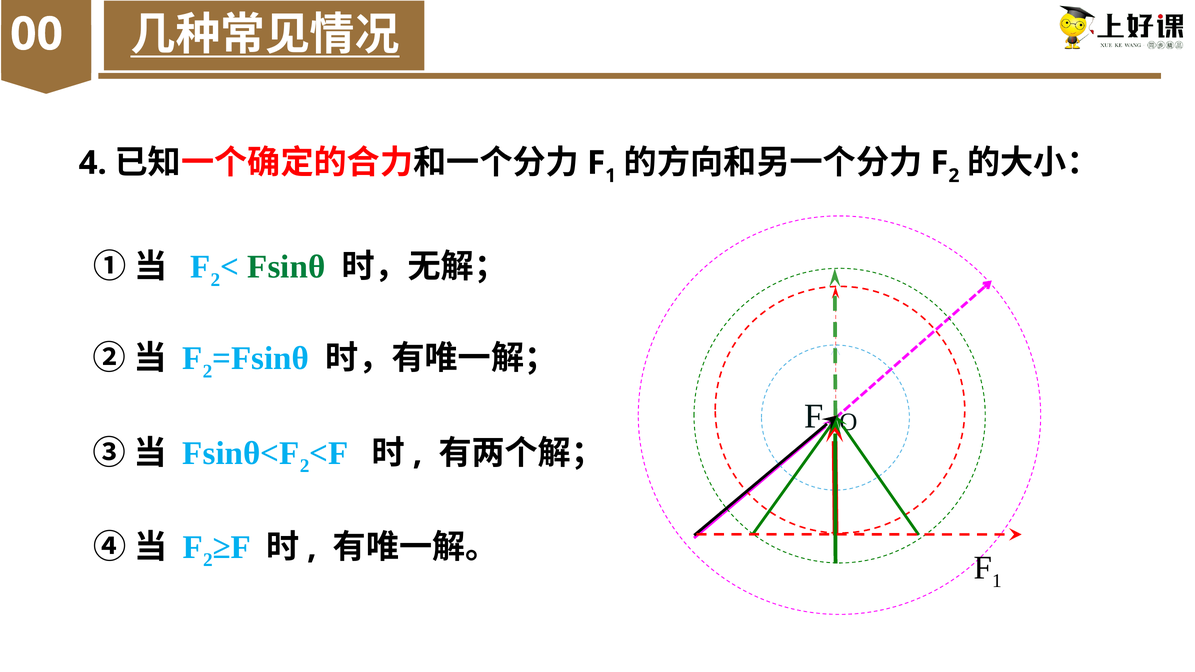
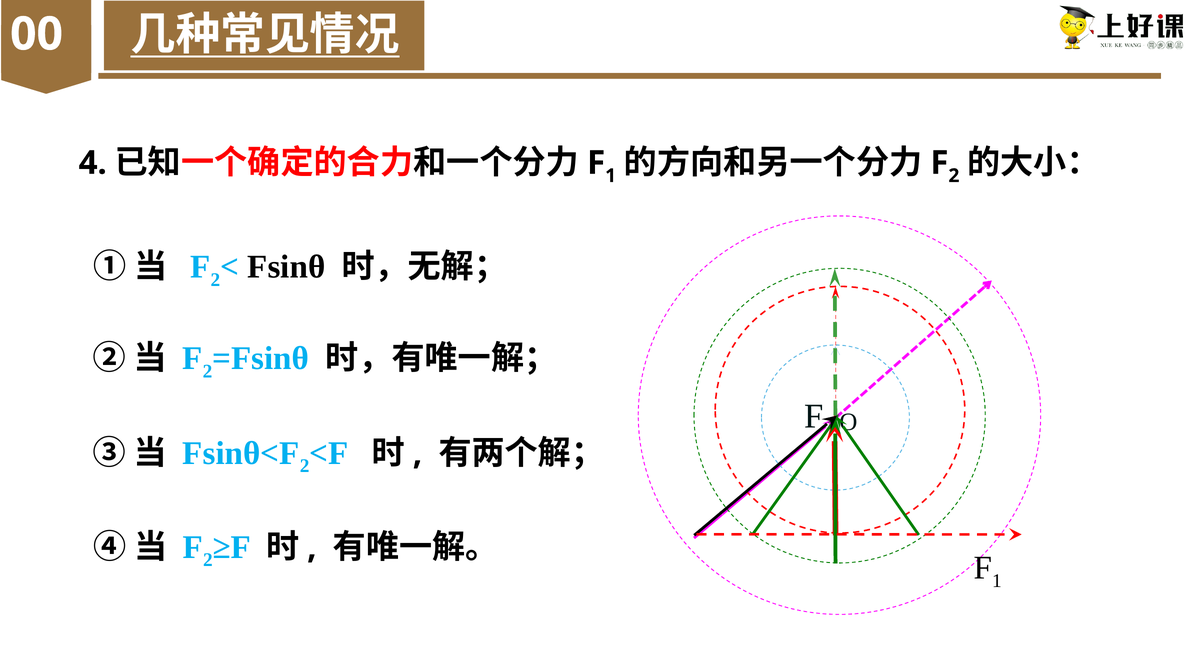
Fsinθ colour: green -> black (286, 267)
